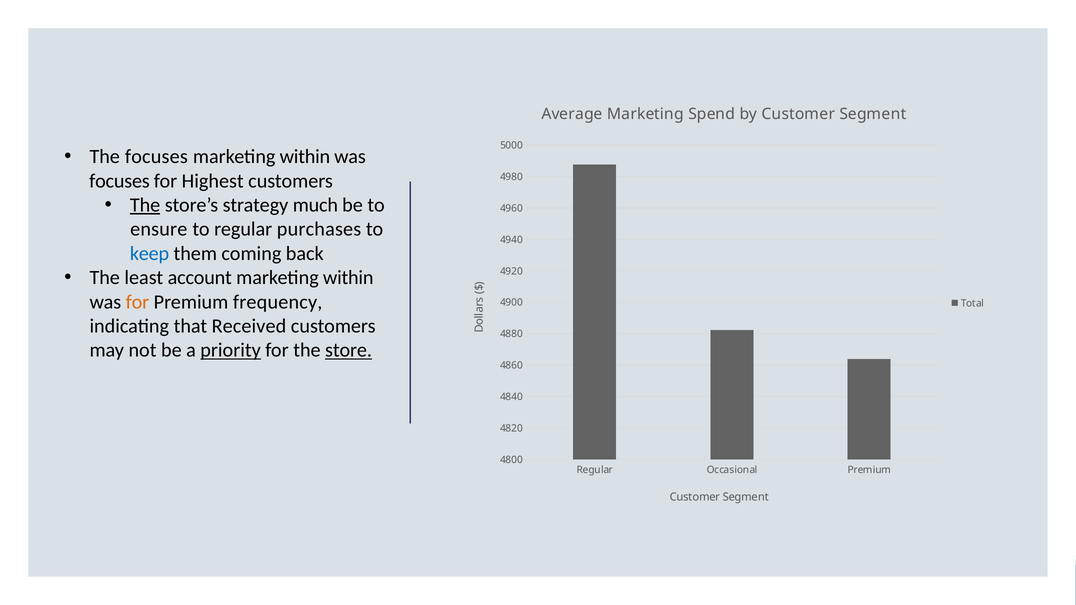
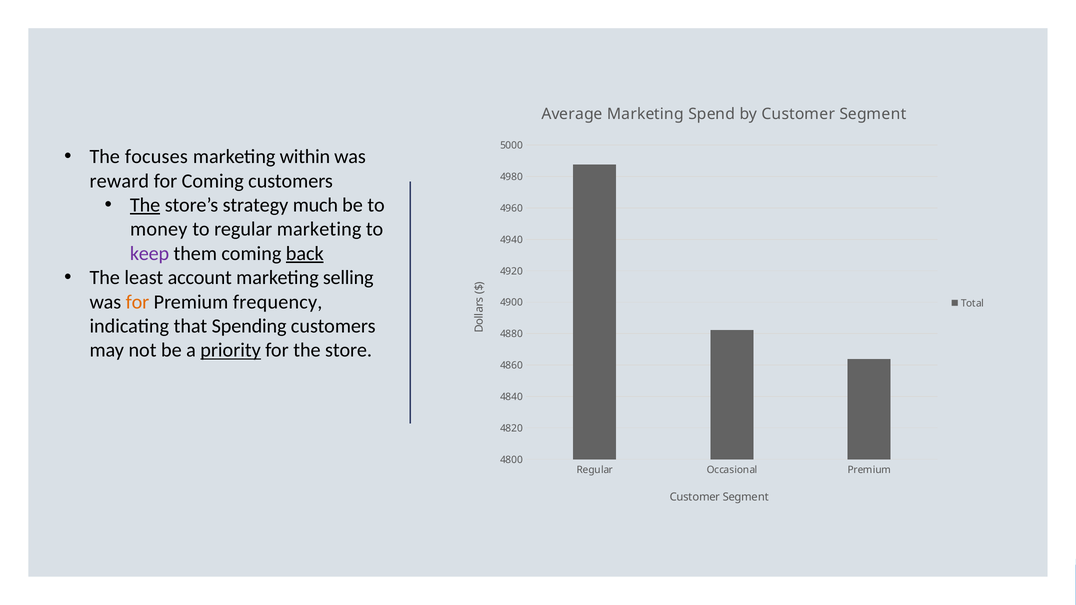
focuses: focuses -> reward (119, 181)
for Highest: Highest -> Coming (213, 181)
ensure: ensure -> money (159, 229)
regular purchases: purchases -> marketing (319, 229)
keep colour: blue -> purple (150, 254)
back underline: none -> present (305, 254)
within: within -> selling (348, 278)
Received: Received -> Spending (249, 326)
store underline: present -> none (349, 350)
